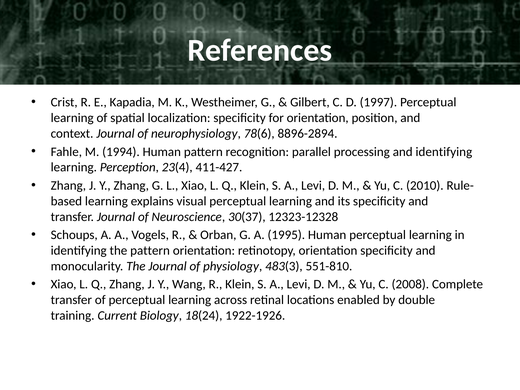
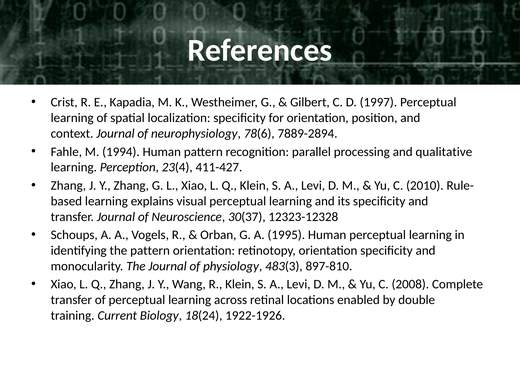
8896-2894: 8896-2894 -> 7889-2894 (308, 134)
and identifying: identifying -> qualitative (444, 152)
551-810: 551-810 -> 897-810 (329, 266)
